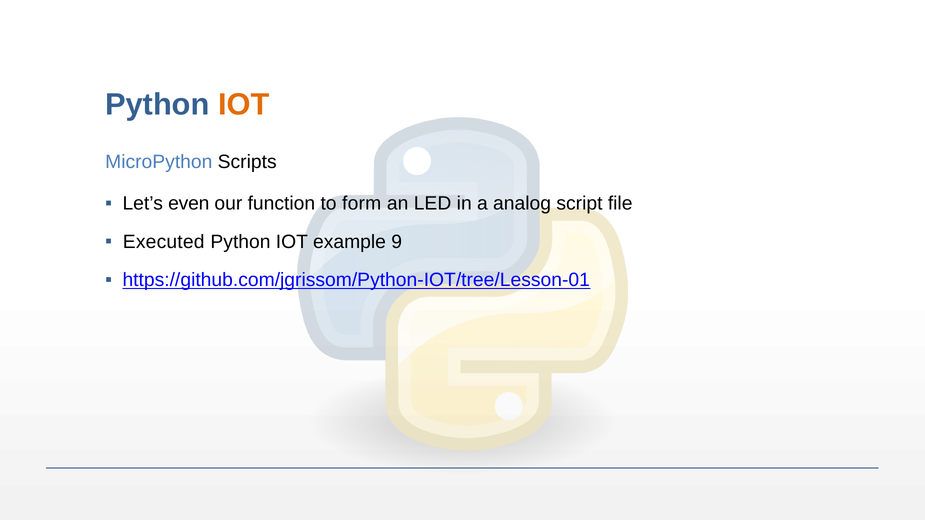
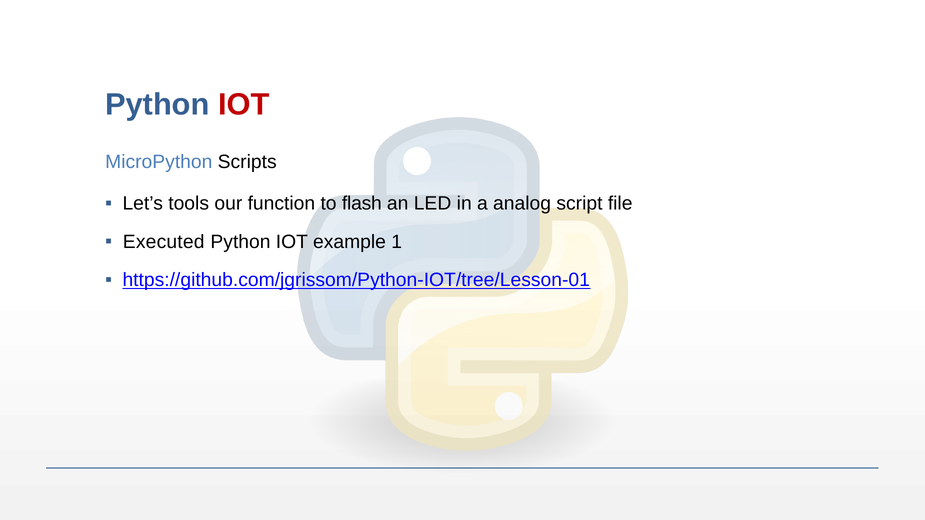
IOT colour: orange -> red (244, 105)
even: even -> tools (189, 204)
form: form -> flash (362, 204)
9: 9 -> 1 (397, 242)
